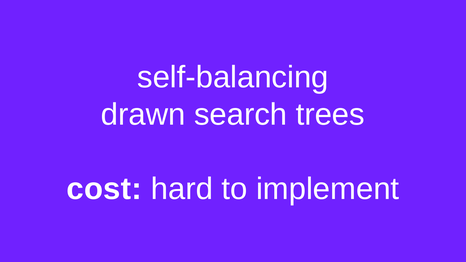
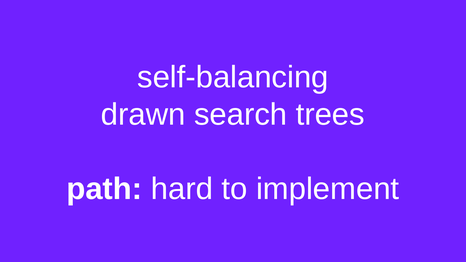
cost: cost -> path (104, 189)
